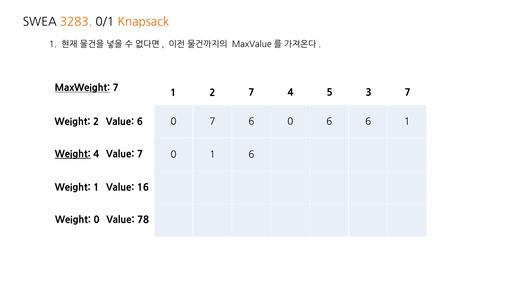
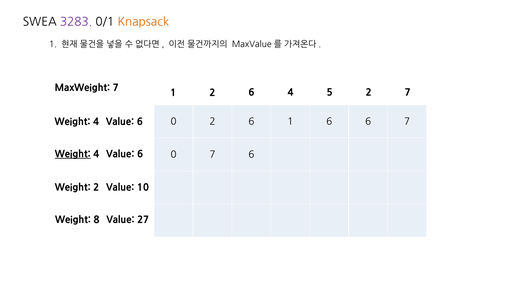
3283 colour: orange -> purple (76, 22)
MaxWeight underline: present -> none (82, 88)
1 2 7: 7 -> 6 (251, 92)
5 3: 3 -> 2 (369, 93)
0 7: 7 -> 2 (213, 121)
6 0: 0 -> 1 (290, 121)
6 1: 1 -> 7 (407, 121)
2: 2 -> 4 (96, 122)
7: 7 -> 6 (140, 154)
0 1: 1 -> 7 (213, 154)
Weight 1: 1 -> 2 (96, 187)
16: 16 -> 10 (143, 187)
Weight 0: 0 -> 8 (97, 219)
78: 78 -> 27 (143, 219)
